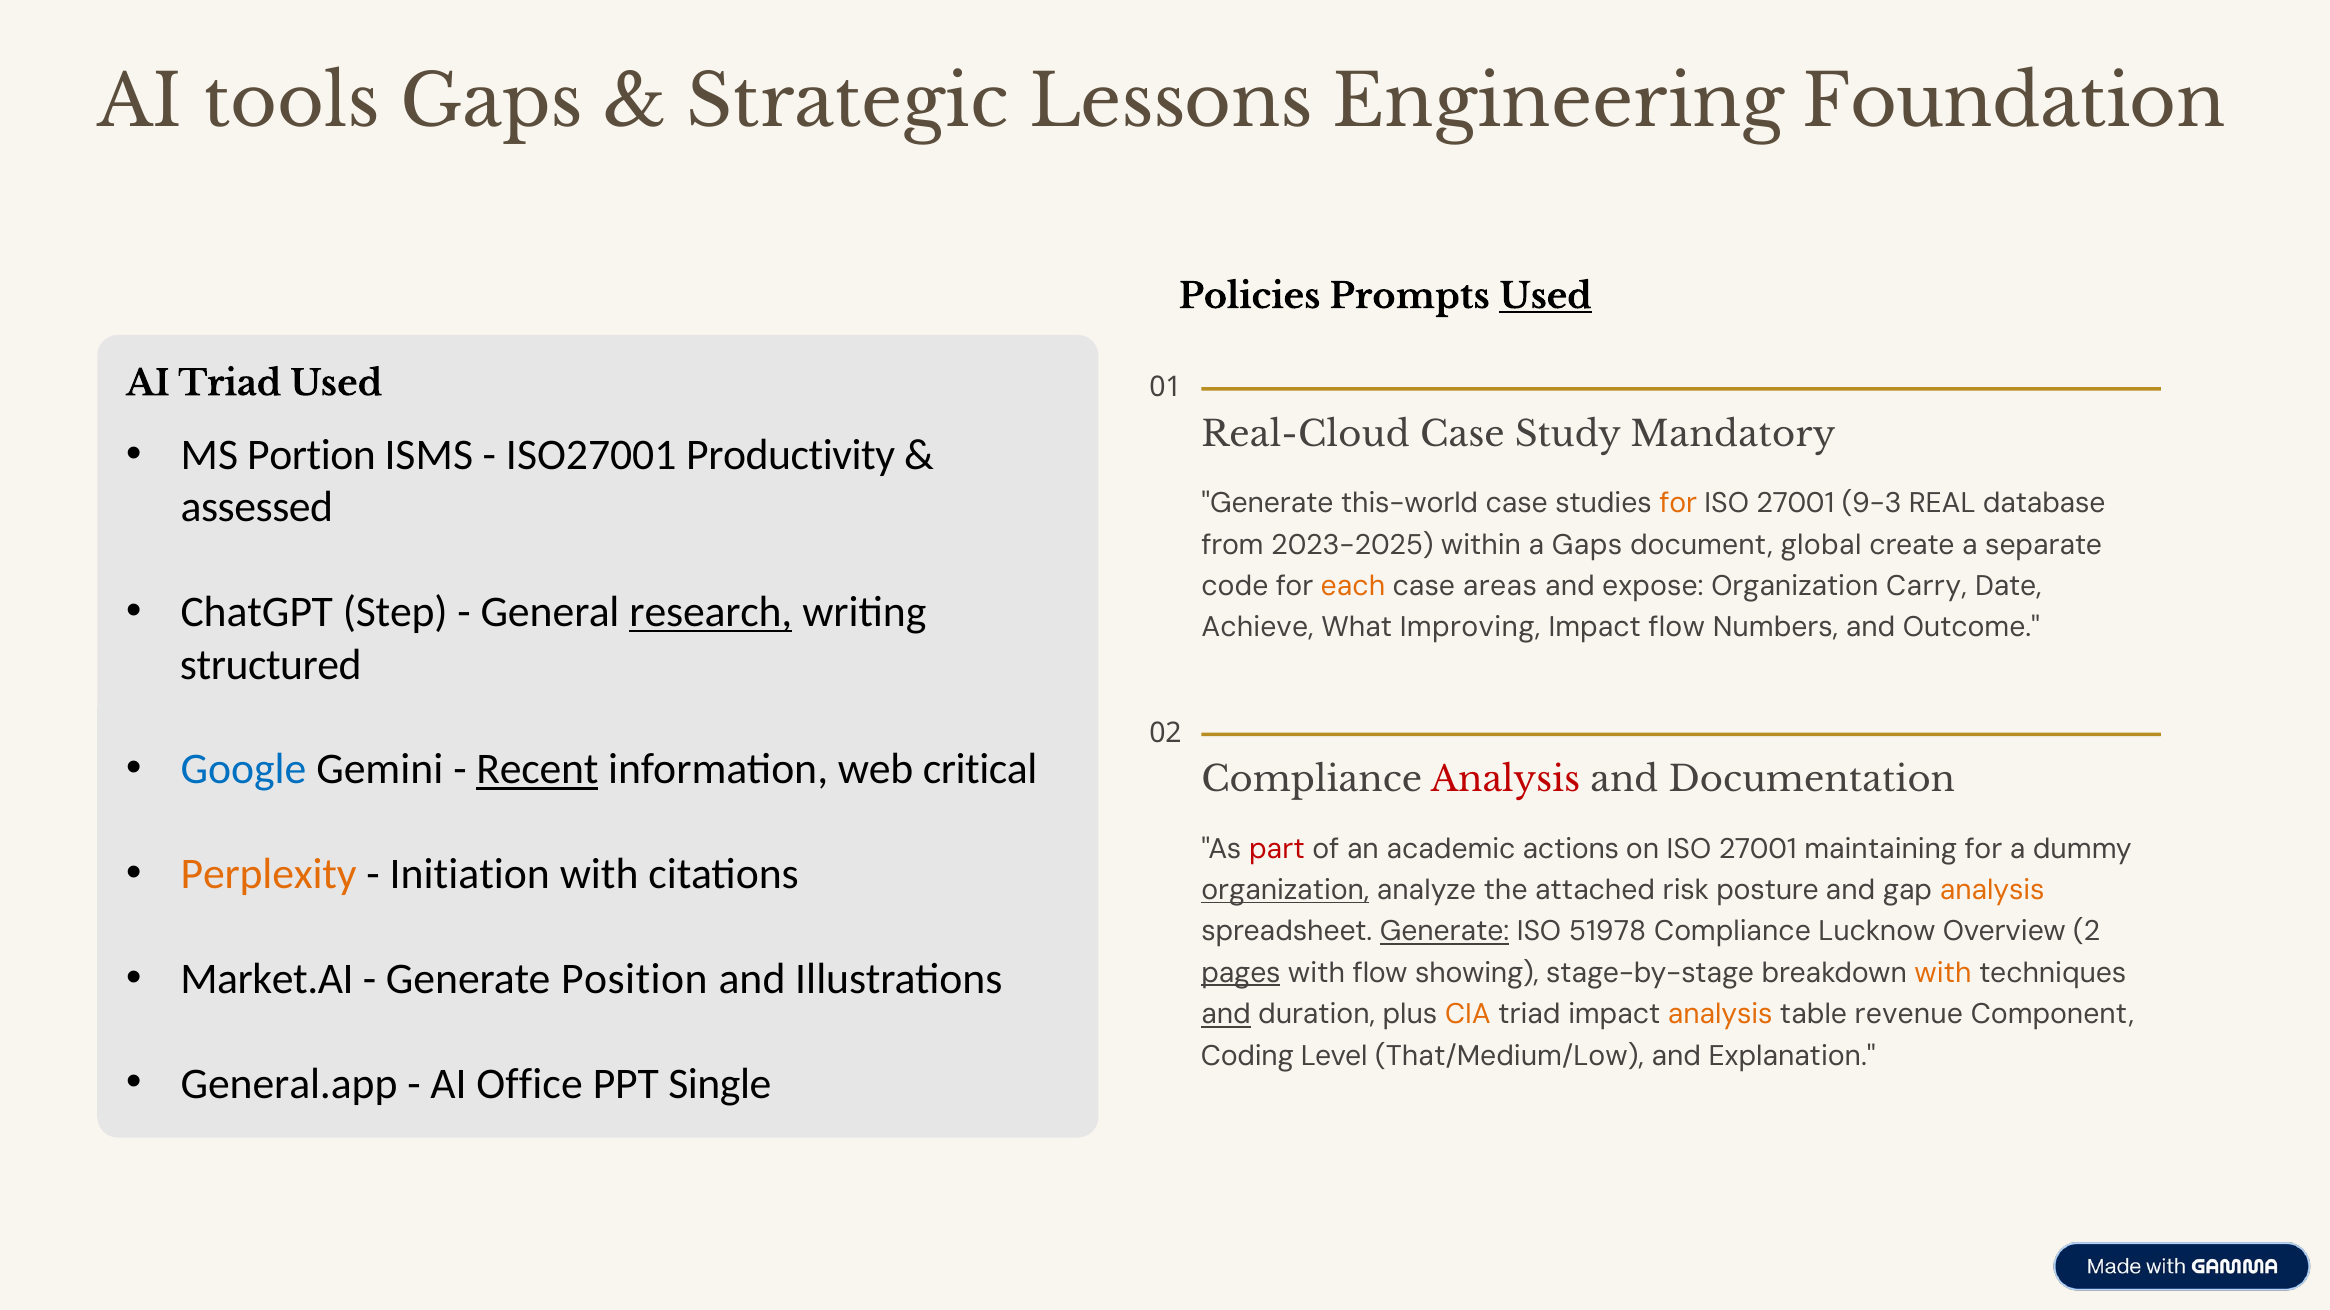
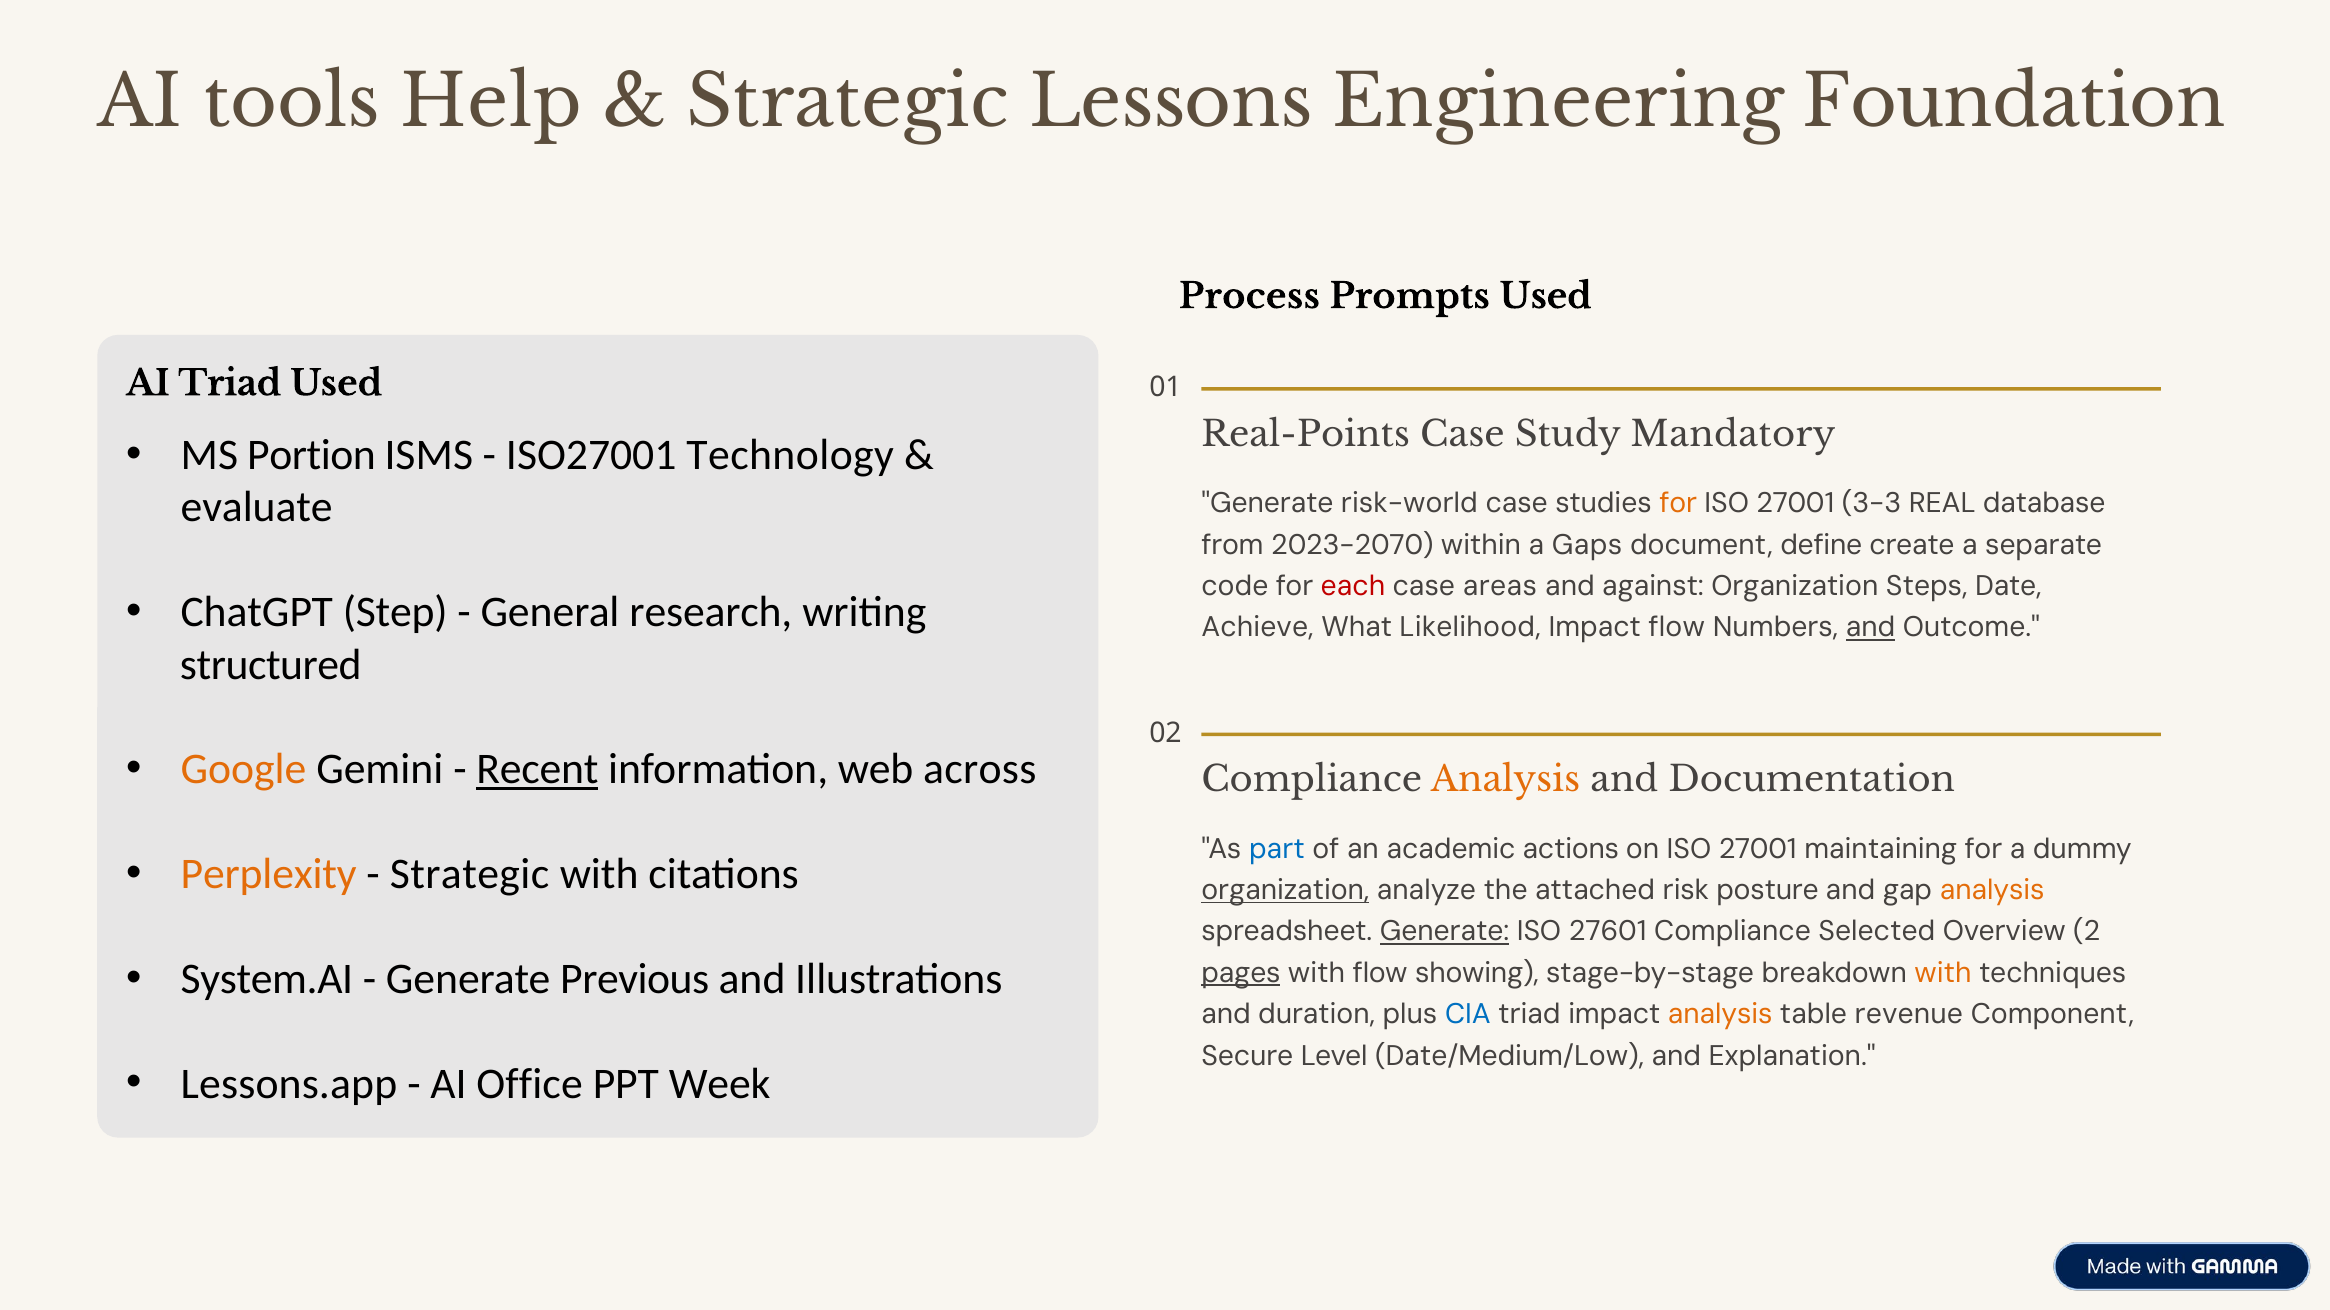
tools Gaps: Gaps -> Help (491, 103)
Policies: Policies -> Process (1249, 297)
Used underline: present -> none (1546, 297)
Real-Cloud: Real-Cloud -> Real-Points (1306, 435)
Productivity: Productivity -> Technology (790, 455)
assessed: assessed -> evaluate (257, 508)
this-world: this-world -> risk-world (1409, 503)
9-3: 9-3 -> 3-3 (1872, 503)
2023-2025: 2023-2025 -> 2023-2070 (1352, 545)
global: global -> define (1821, 545)
each colour: orange -> red (1353, 586)
expose: expose -> against (1653, 586)
Carry: Carry -> Steps (1927, 586)
research underline: present -> none (711, 613)
Improving: Improving -> Likelihood (1470, 628)
and underline: none -> present (1871, 628)
Google colour: blue -> orange (244, 770)
critical: critical -> across (980, 770)
Analysis colour: red -> orange (1506, 780)
part colour: red -> blue (1277, 849)
Initiation: Initiation -> Strategic (470, 875)
51978: 51978 -> 27601 (1608, 932)
Lucknow: Lucknow -> Selected (1877, 932)
Market.AI: Market.AI -> System.AI (267, 980)
Position: Position -> Previous (635, 980)
and underline: present -> none (1226, 1015)
CIA colour: orange -> blue (1468, 1015)
Coding: Coding -> Secure (1247, 1057)
That/Medium/Low: That/Medium/Low -> Date/Medium/Low (1510, 1057)
General.app: General.app -> Lessons.app (289, 1084)
Single: Single -> Week (720, 1084)
